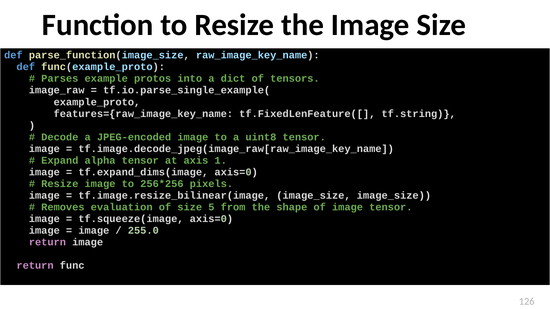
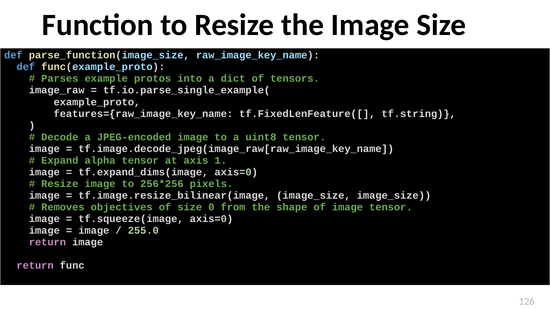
evaluation: evaluation -> objectives (122, 207)
5: 5 -> 0 (211, 207)
